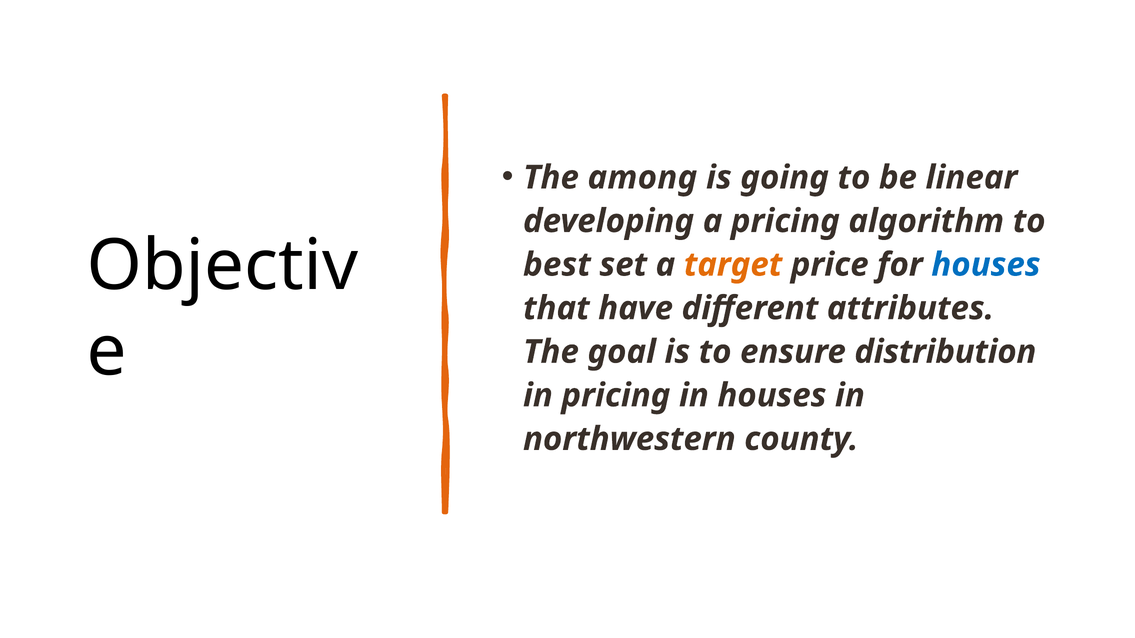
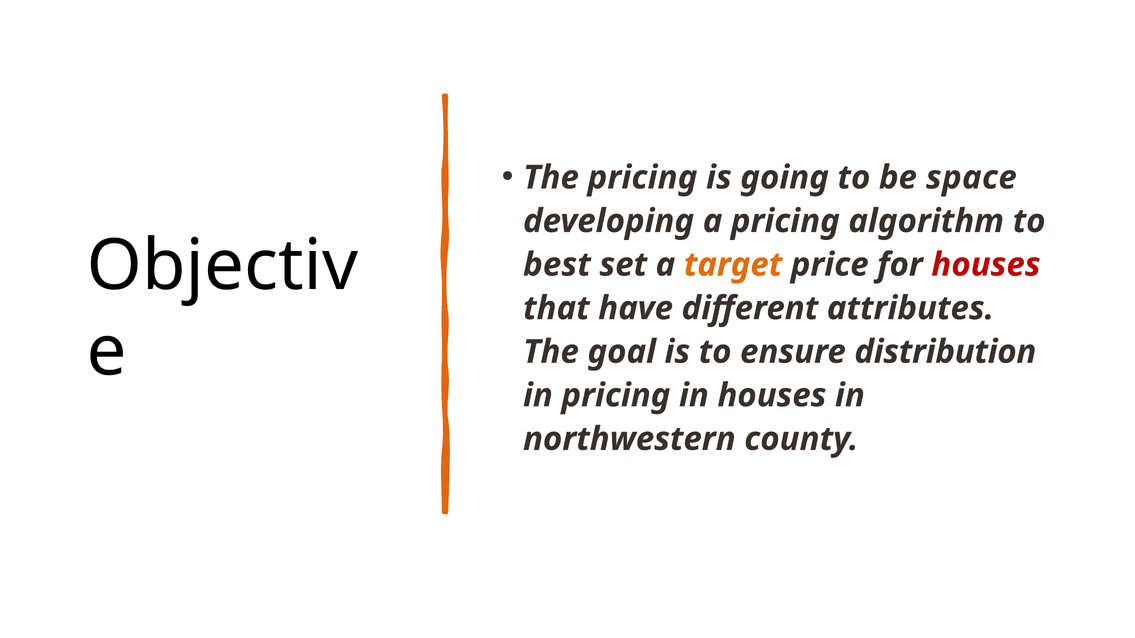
The among: among -> pricing (643, 178)
linear: linear -> space (971, 178)
houses colour: blue -> red (986, 265)
